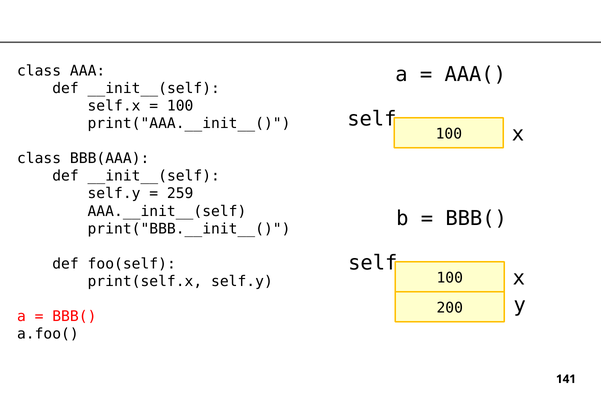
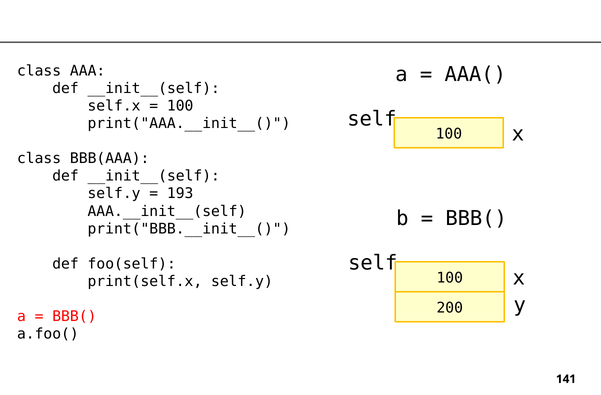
259: 259 -> 193 (180, 194)
